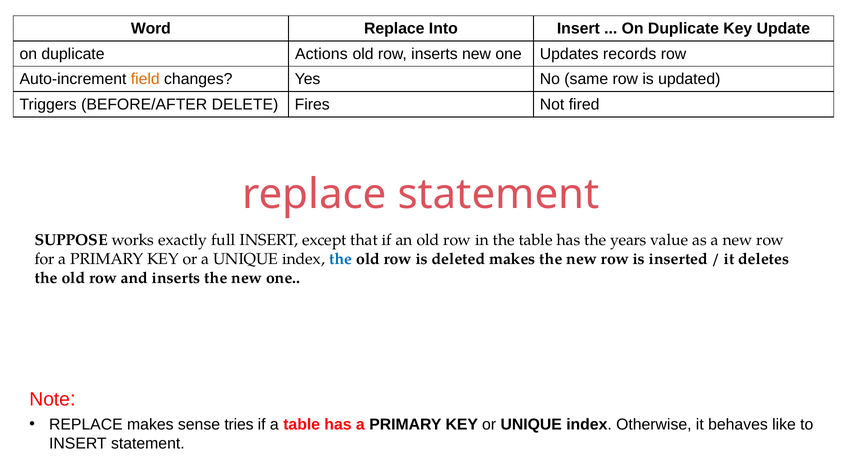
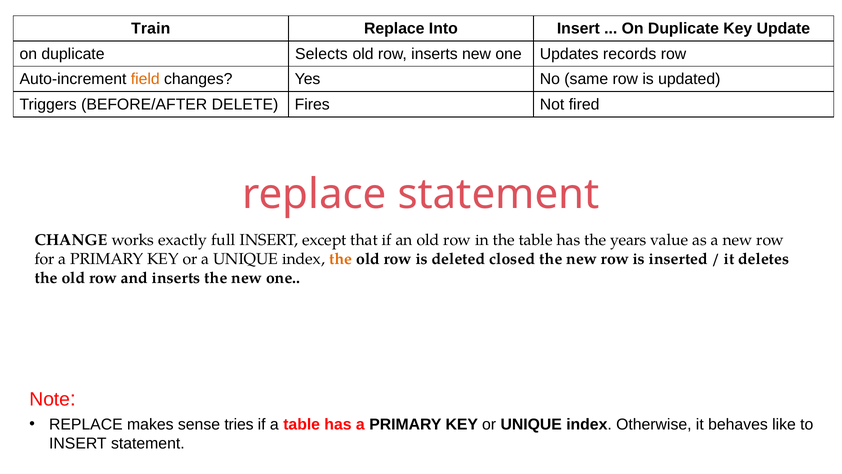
Word: Word -> Train (151, 29)
Actions: Actions -> Selects (321, 54)
SUPPOSE: SUPPOSE -> CHANGE (71, 240)
the colour: blue -> orange (341, 259)
deleted makes: makes -> closed (512, 259)
